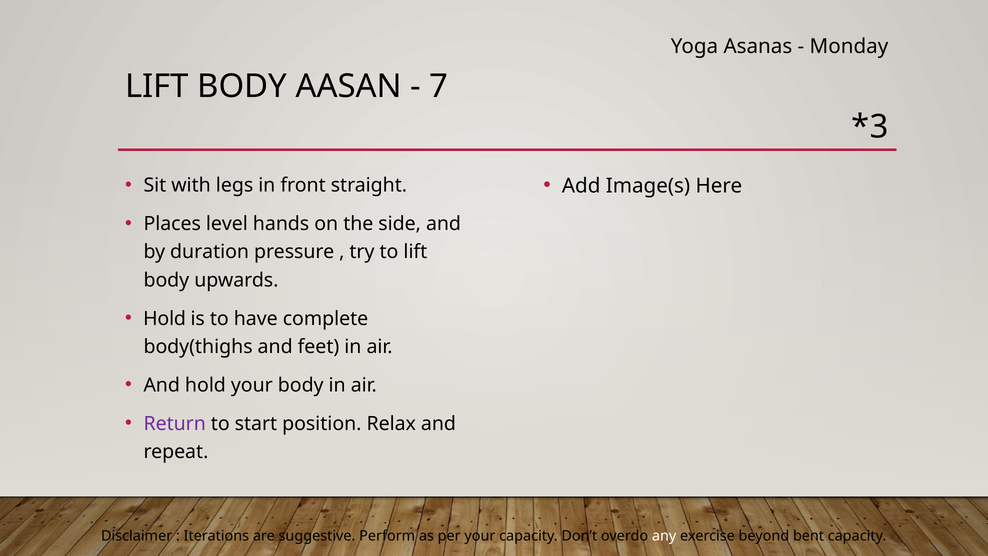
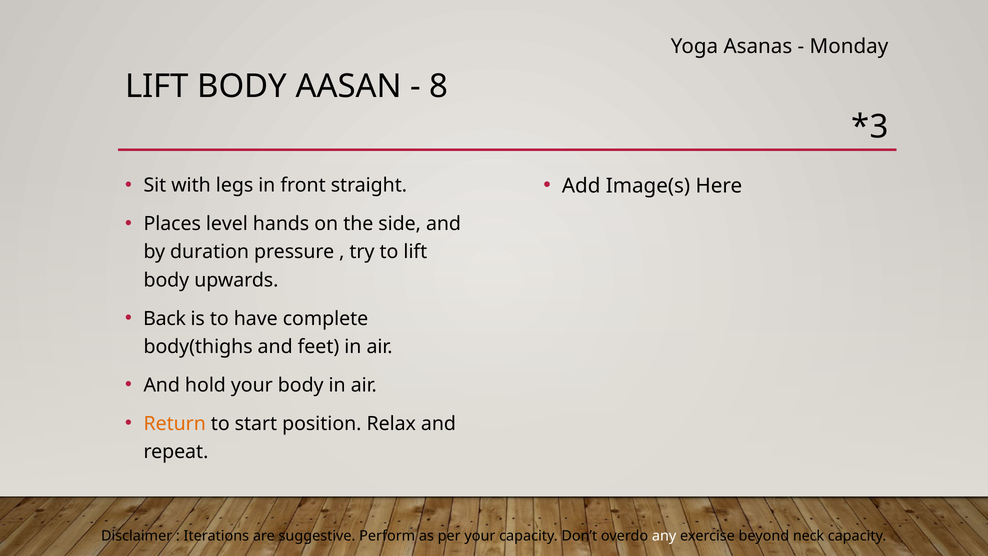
7: 7 -> 8 (439, 87)
Hold: Hold -> Back (165, 318)
Return colour: purple -> orange (175, 423)
bent: bent -> neck (809, 536)
